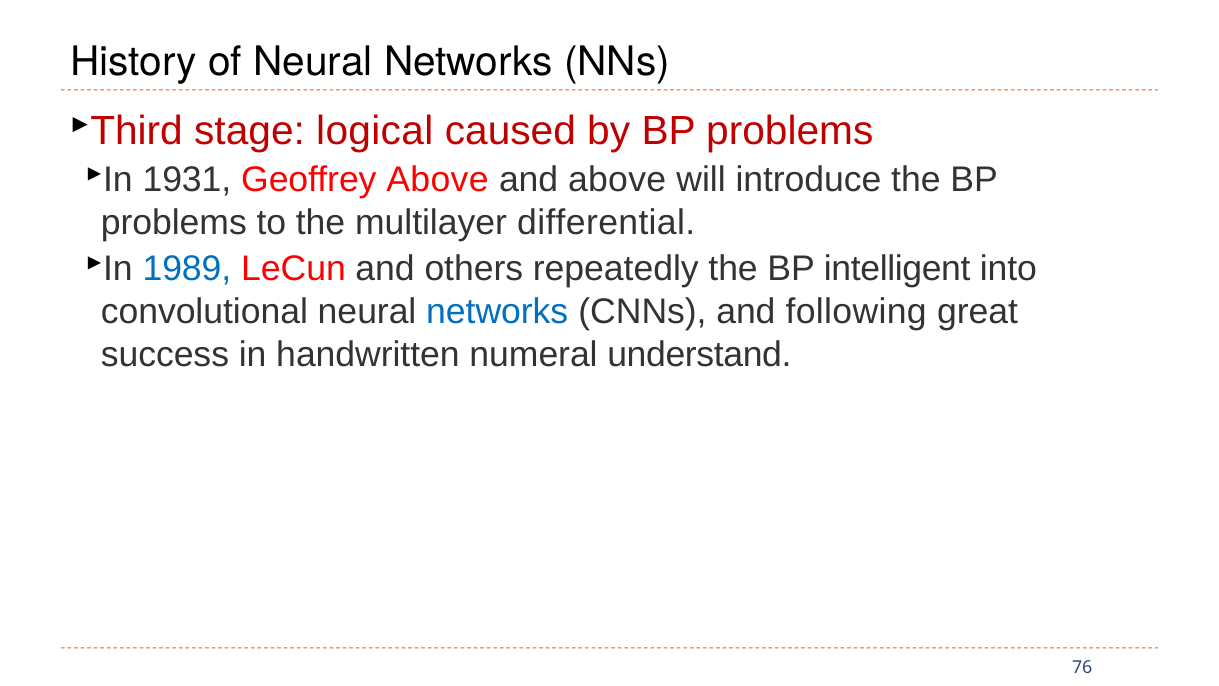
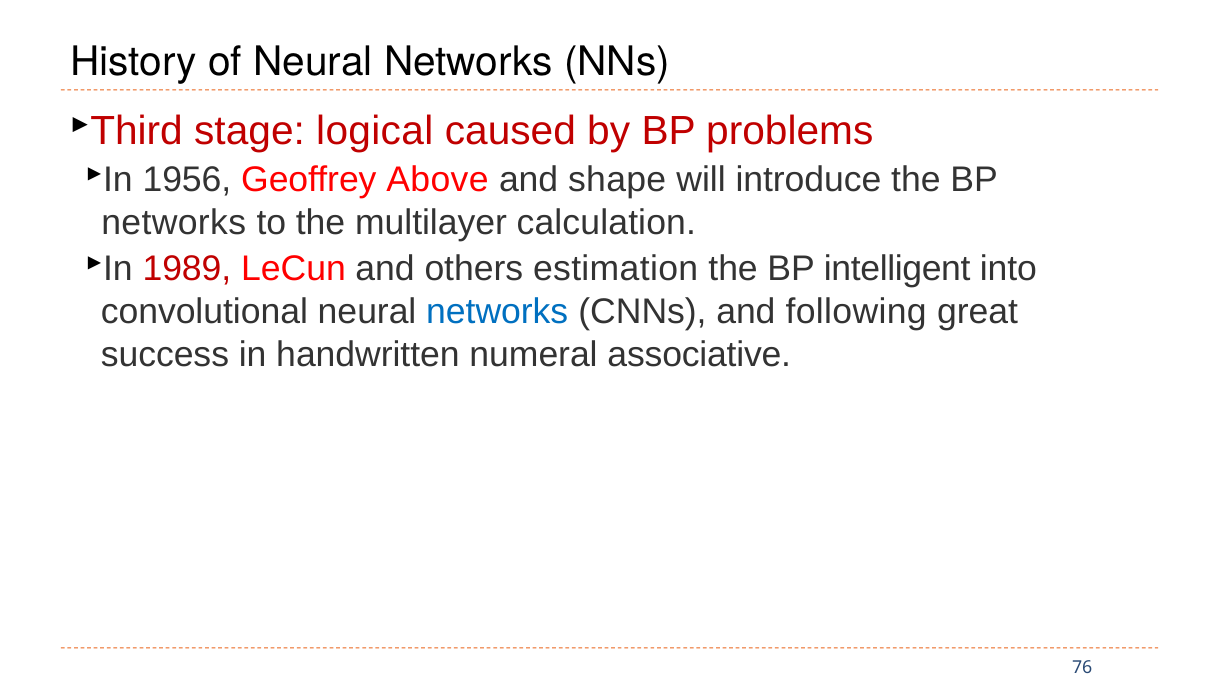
1931: 1931 -> 1956 (187, 180)
and above: above -> shape (617, 180)
problems: problems -> networks (174, 222)
differential: differential -> calculation (606, 222)
1989 colour: blue -> red (187, 269)
repeatedly: repeatedly -> estimation (616, 269)
understand: understand -> associative (699, 354)
